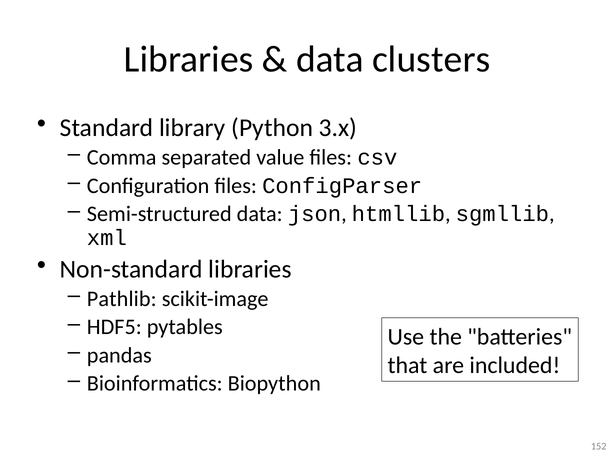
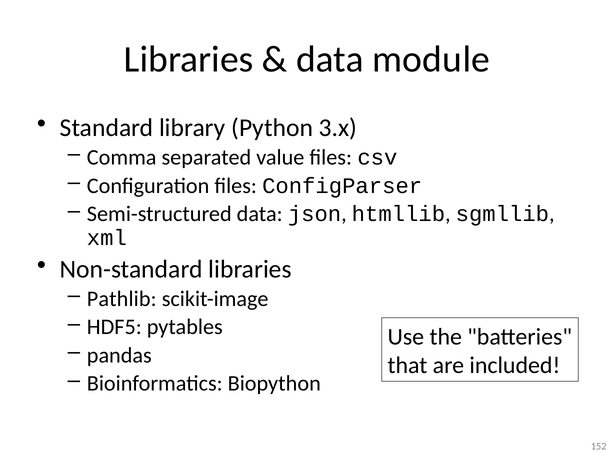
clusters: clusters -> module (431, 60)
